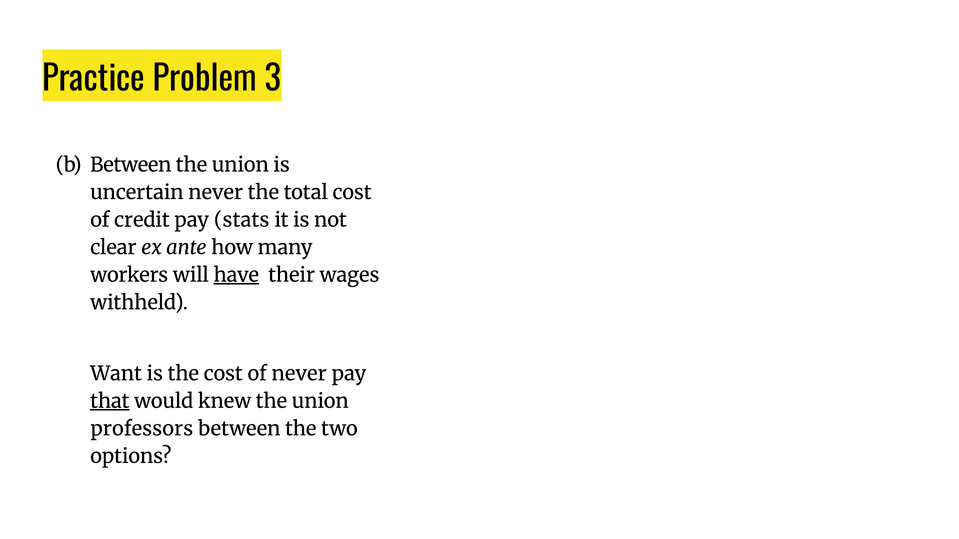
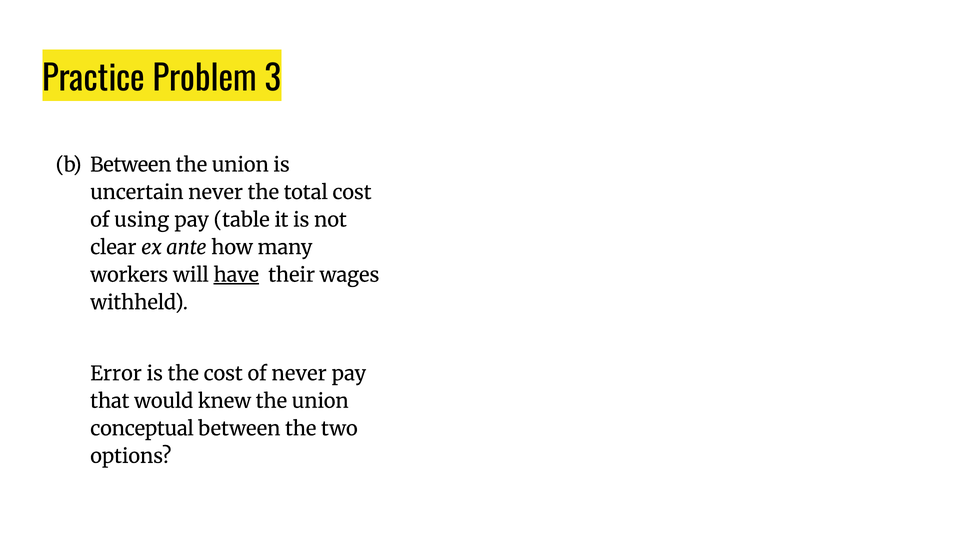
credit: credit -> using (142, 220)
stats: stats -> table (242, 220)
Want: Want -> Error (116, 374)
that underline: present -> none (110, 402)
professors: professors -> conceptual (142, 429)
